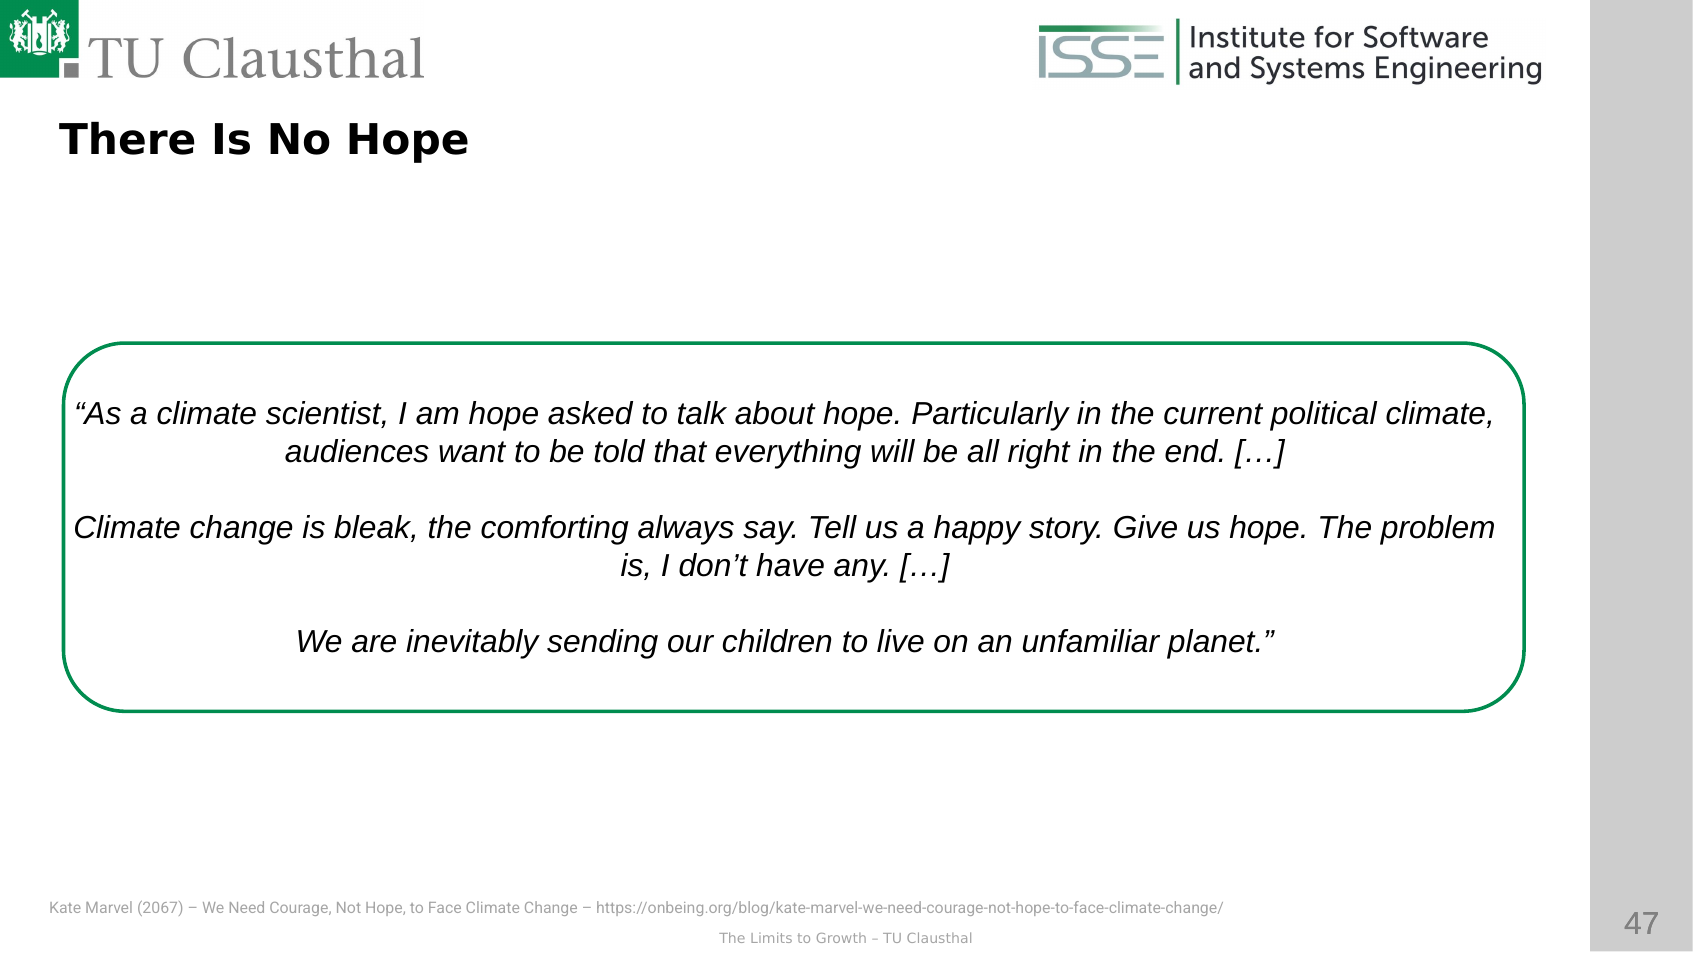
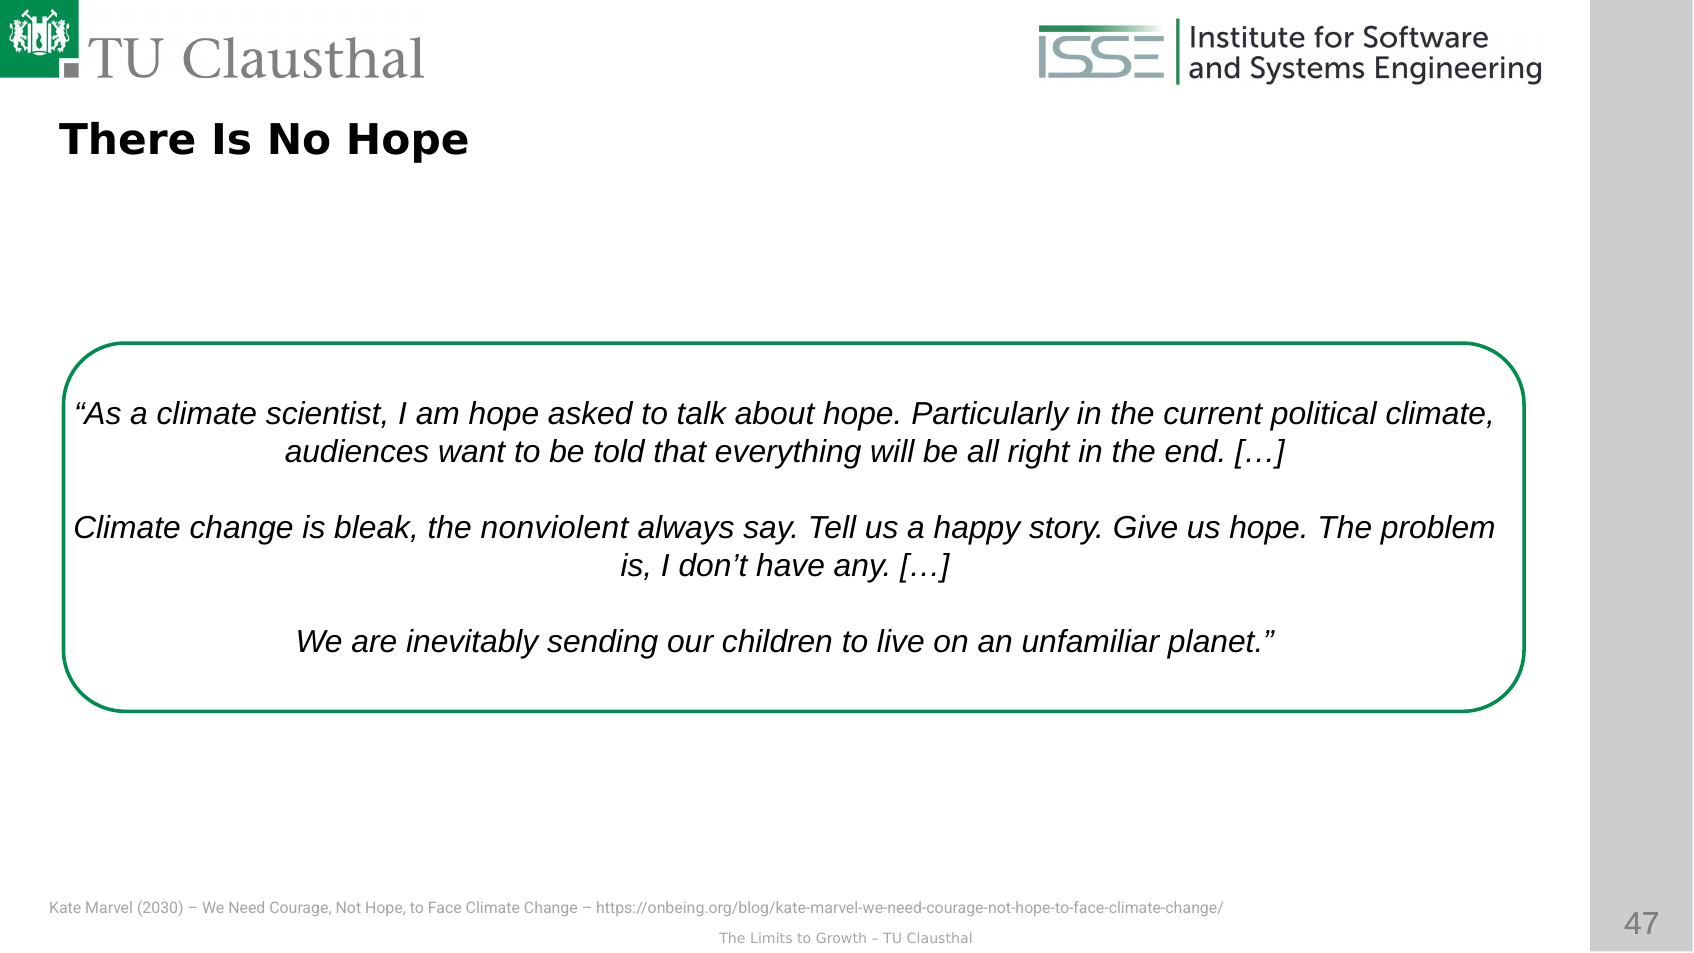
comforting: comforting -> nonviolent (555, 528)
2067: 2067 -> 2030 (160, 908)
